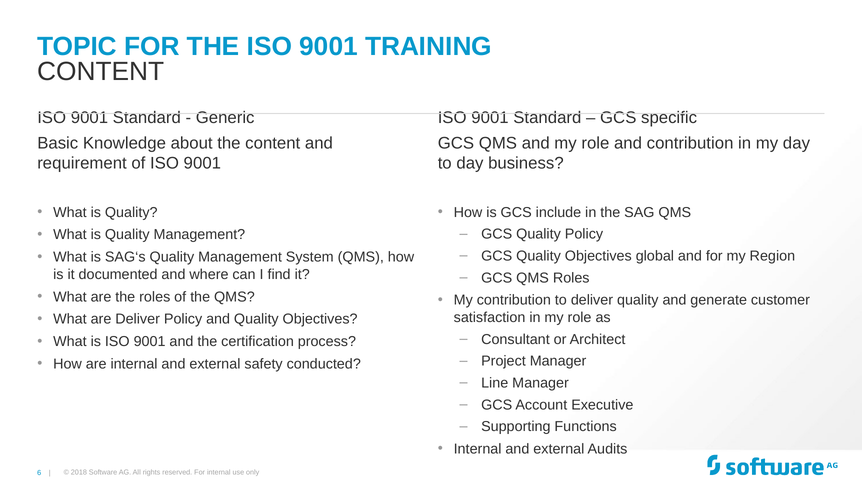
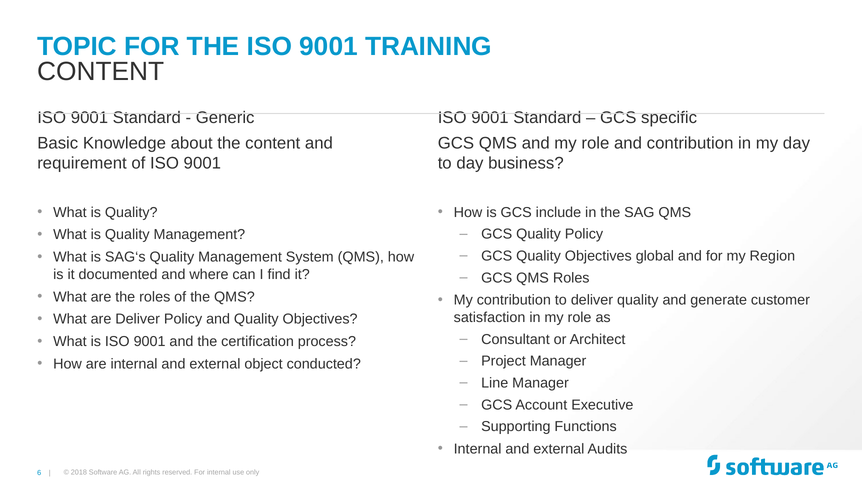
safety: safety -> object (264, 364)
